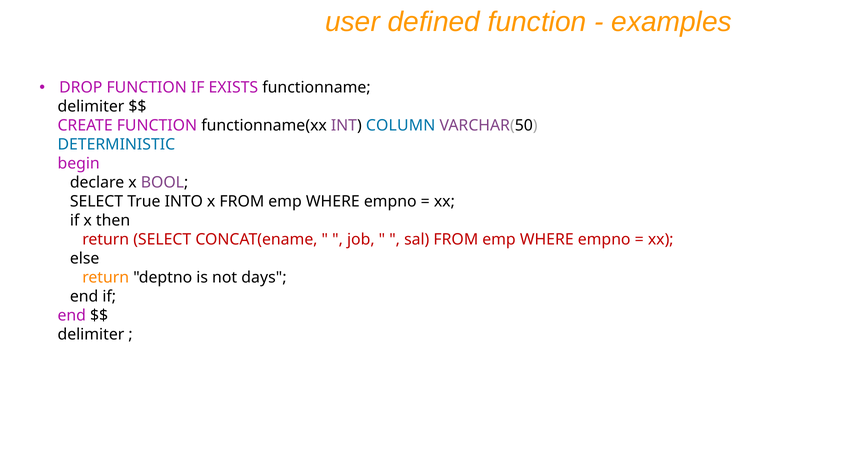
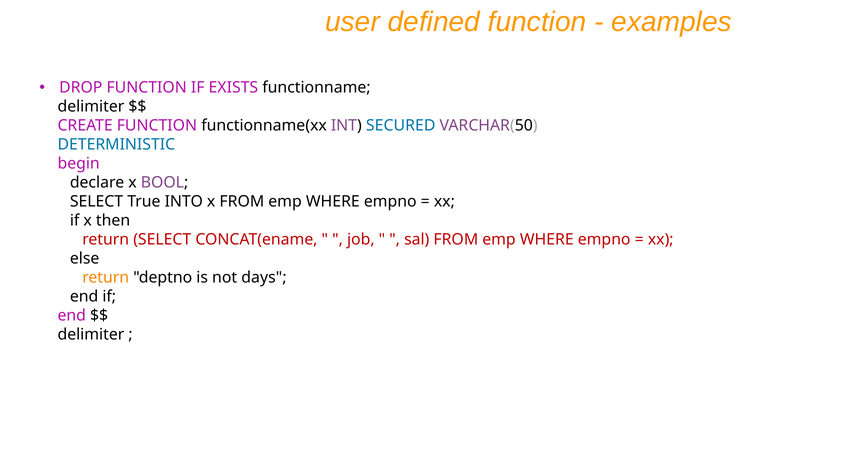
COLUMN: COLUMN -> SECURED (401, 126)
